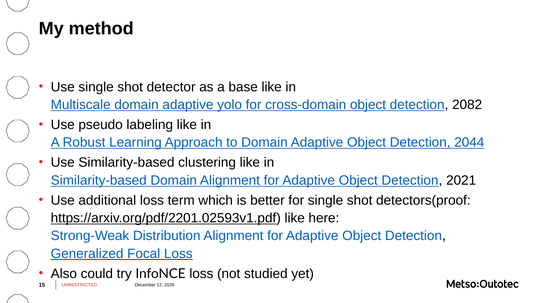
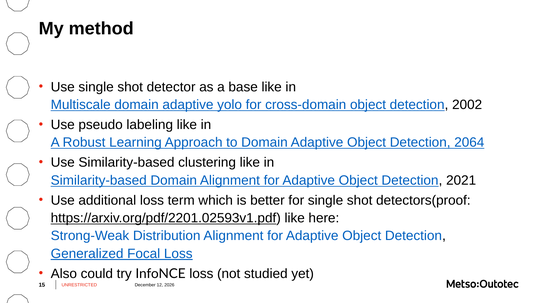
2082: 2082 -> 2002 (467, 105)
2044: 2044 -> 2064 (469, 143)
